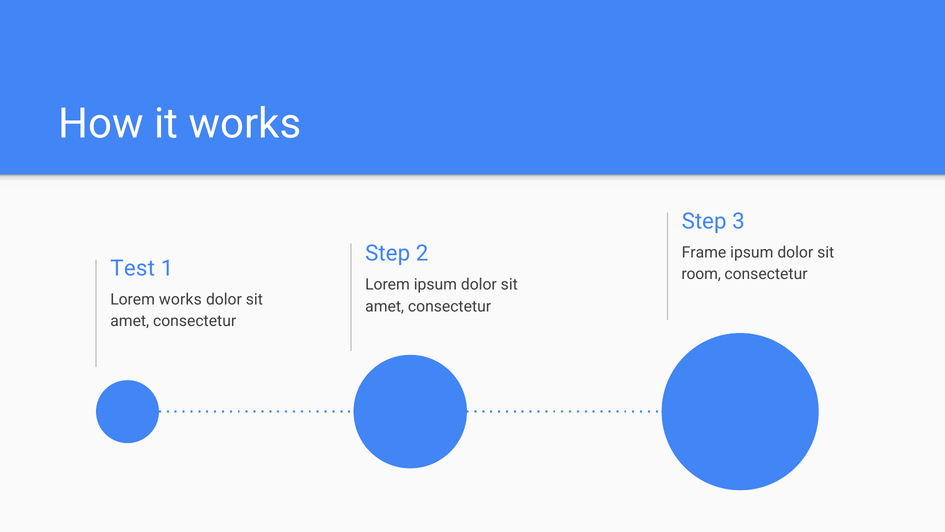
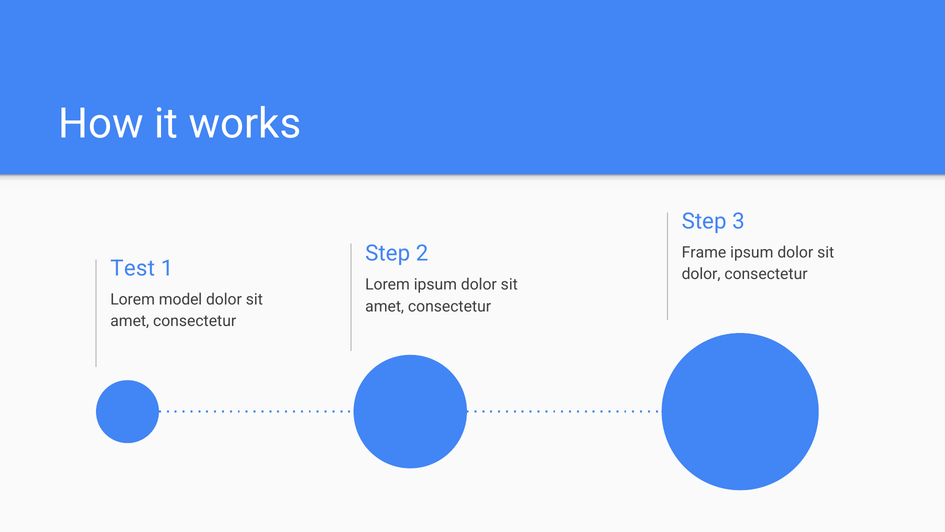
room: room -> dolor (701, 274)
Lorem works: works -> model (181, 299)
